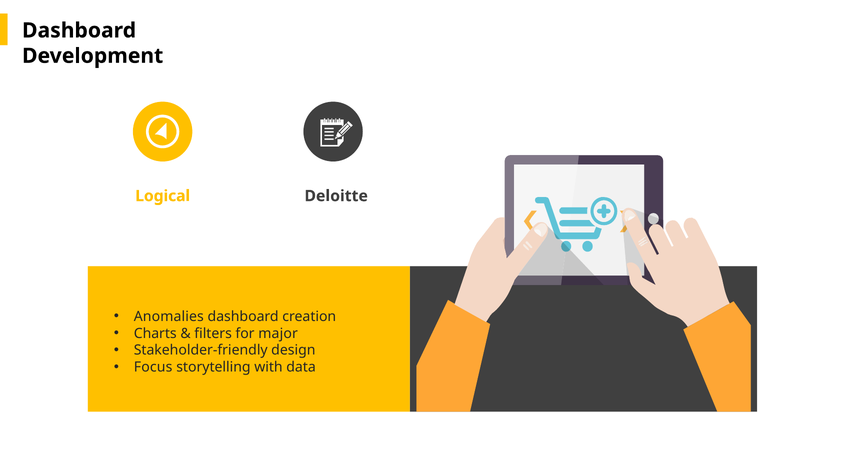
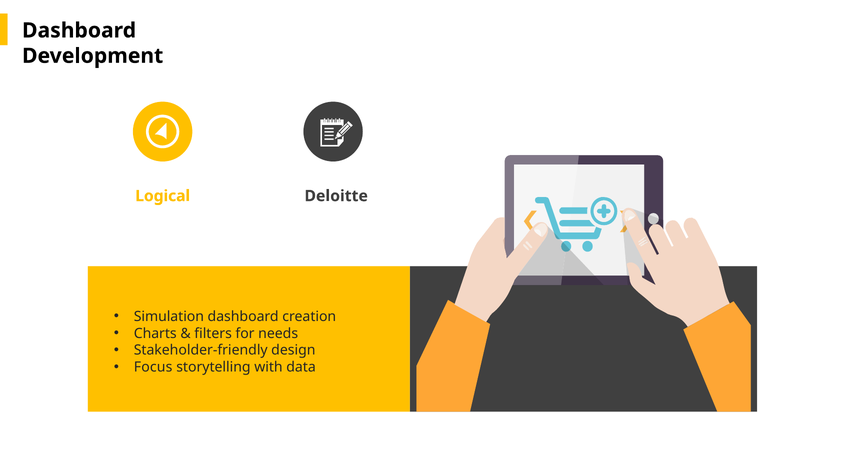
Anomalies: Anomalies -> Simulation (169, 316)
major: major -> needs (278, 333)
